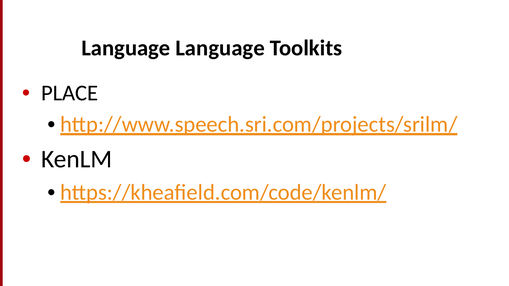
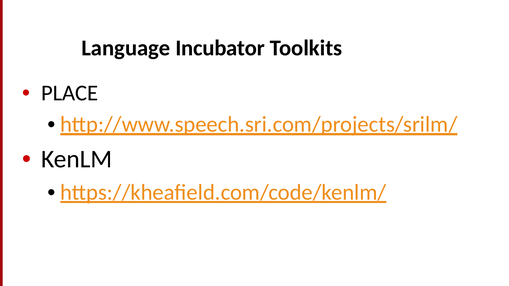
Language Language: Language -> Incubator (220, 48)
